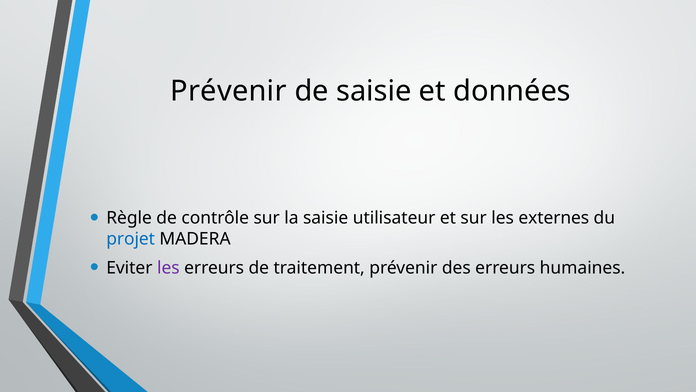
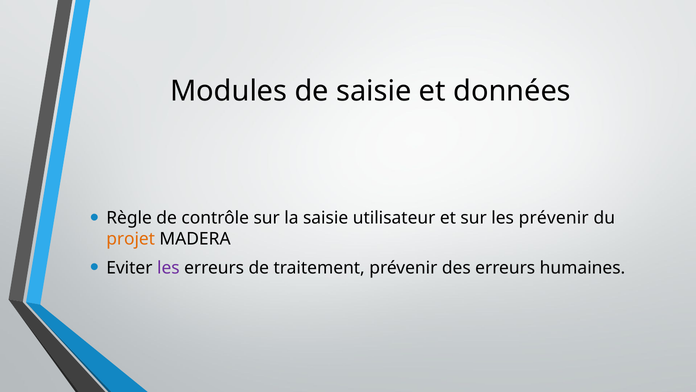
Prévenir: Prévenir -> Modules (229, 91)
les externes: externes -> prévenir (554, 218)
projet colour: blue -> orange (131, 239)
